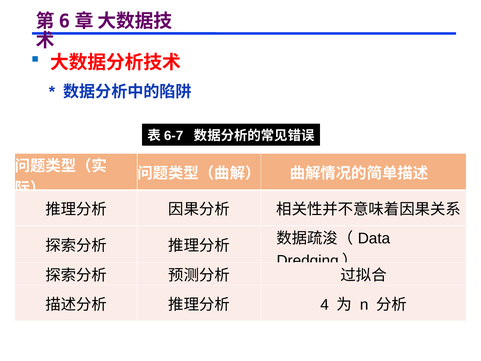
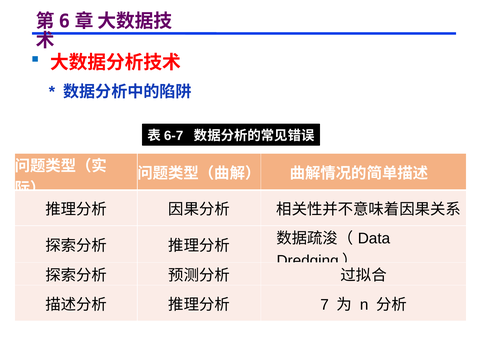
4: 4 -> 7 (325, 304)
